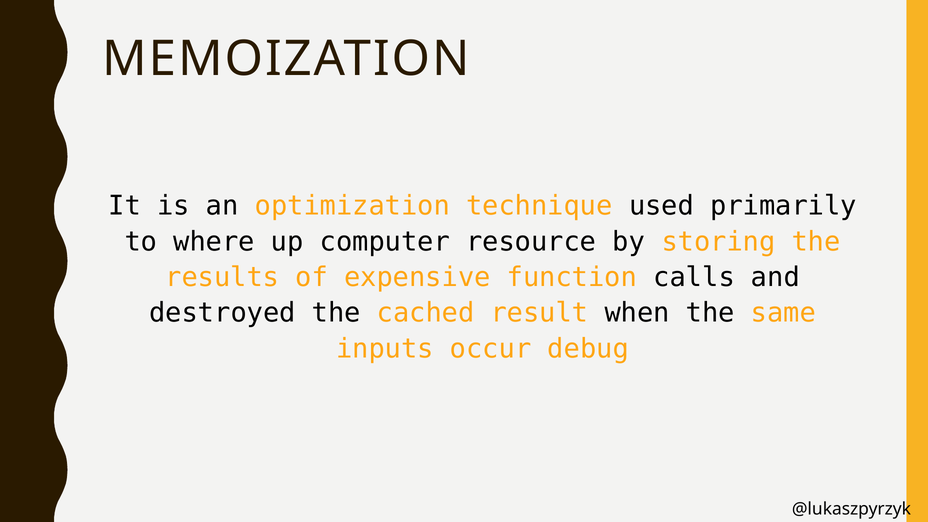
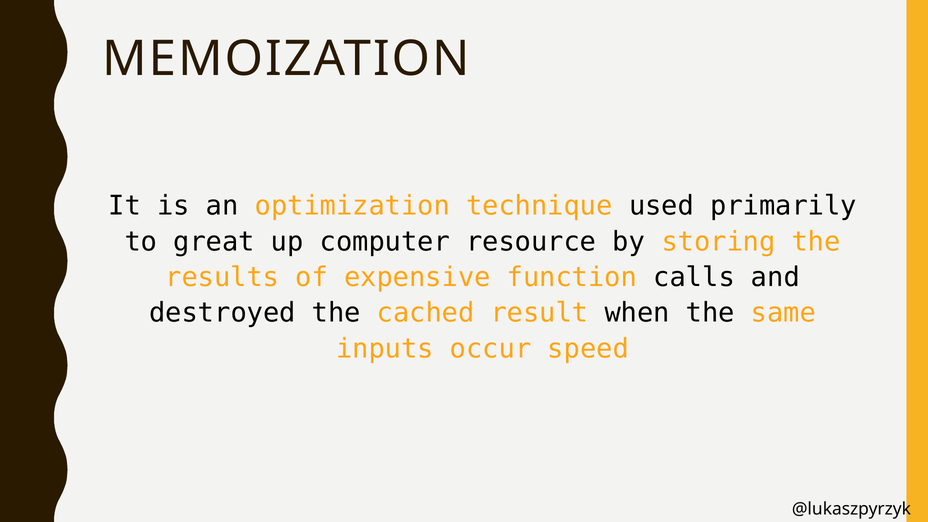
where: where -> great (214, 242)
debug: debug -> speed (588, 349)
